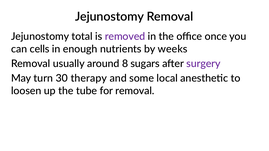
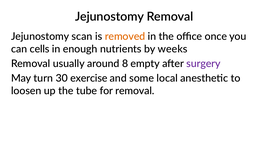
total: total -> scan (82, 37)
removed colour: purple -> orange (125, 37)
sugars: sugars -> empty (145, 64)
therapy: therapy -> exercise (89, 78)
